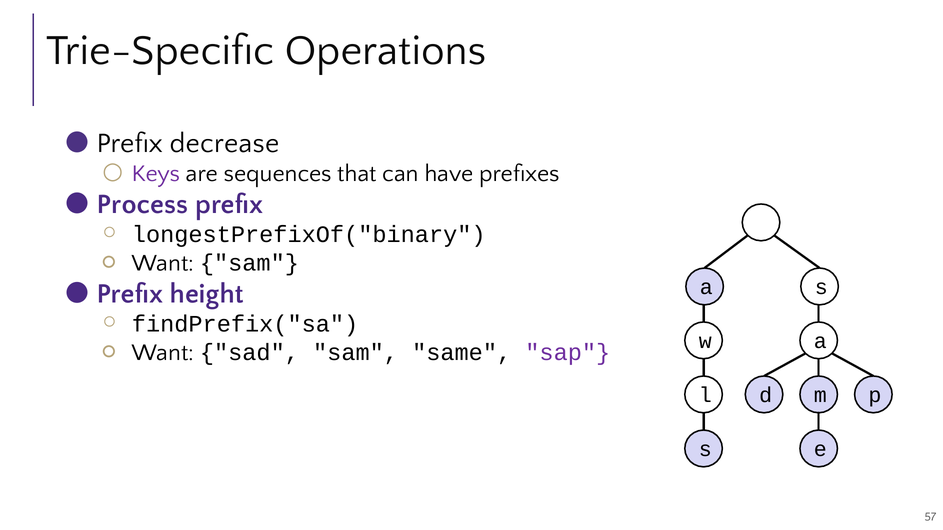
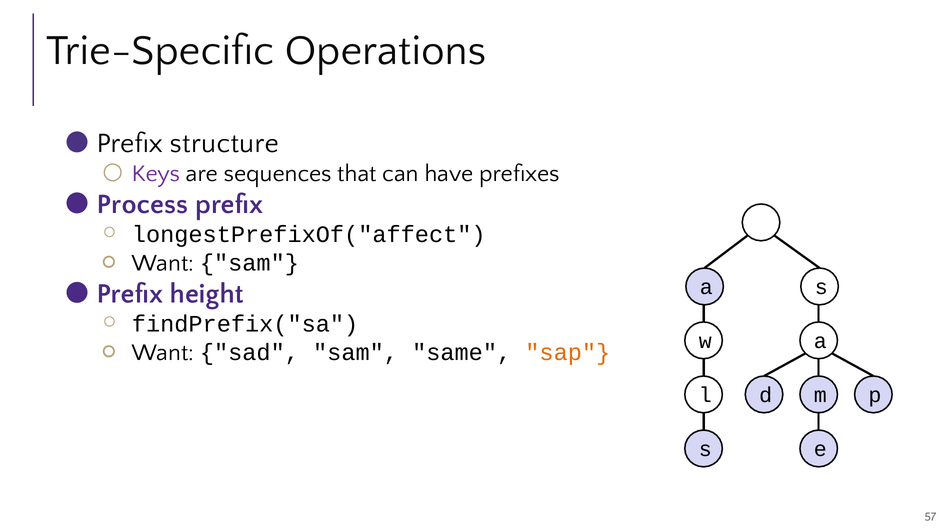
decrease: decrease -> structure (224, 143)
longestPrefixOf("binary: longestPrefixOf("binary -> longestPrefixOf("affect (309, 235)
sap colour: purple -> orange (568, 353)
